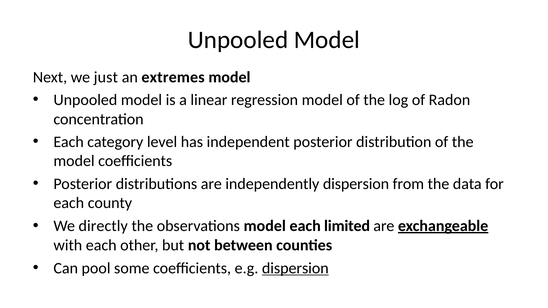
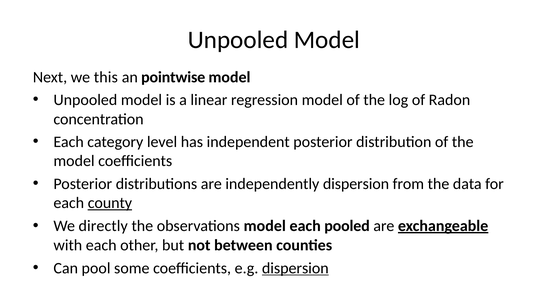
just: just -> this (106, 77)
extremes: extremes -> pointwise (173, 77)
county underline: none -> present (110, 203)
limited: limited -> pooled (347, 226)
